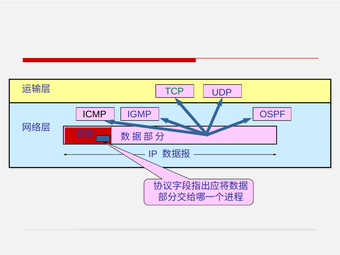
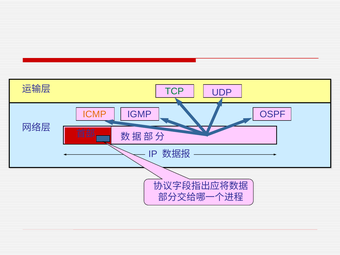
ICMP colour: black -> orange (95, 114)
